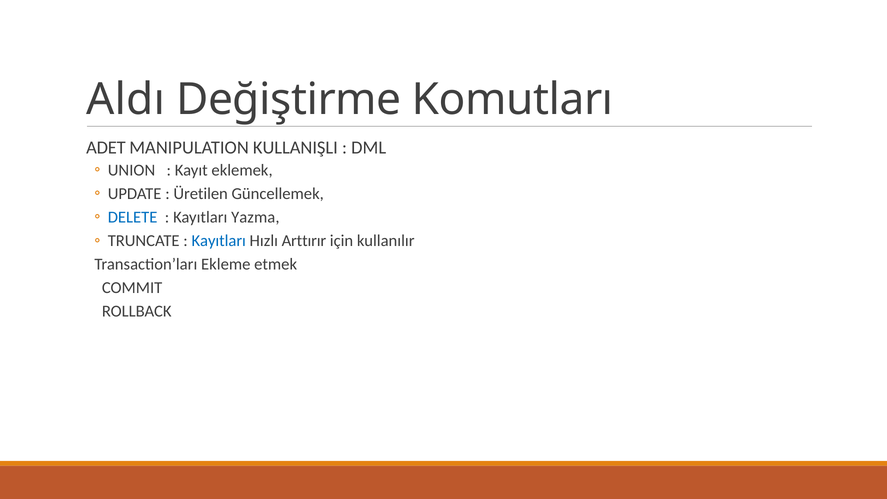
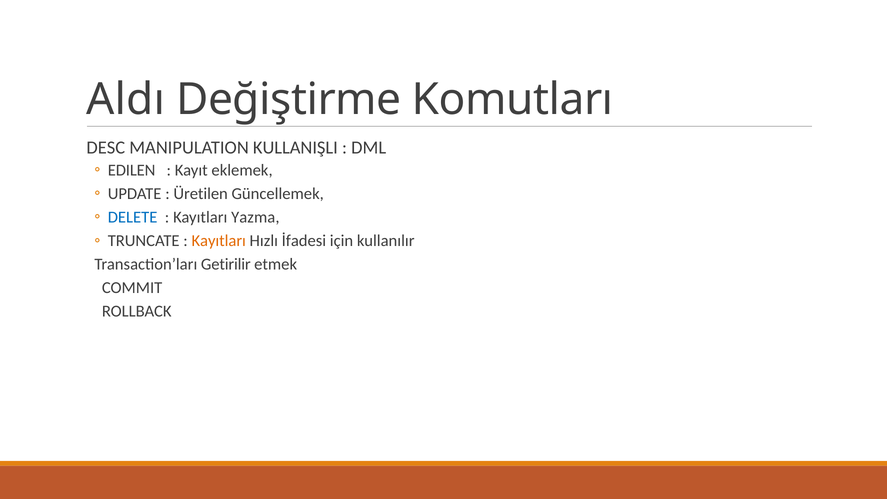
ADET: ADET -> DESC (106, 147)
UNION: UNION -> EDILEN (132, 170)
Kayıtları colour: blue -> orange (219, 241)
Arttırır: Arttırır -> İfadesi (304, 241)
Ekleme: Ekleme -> Getirilir (226, 264)
